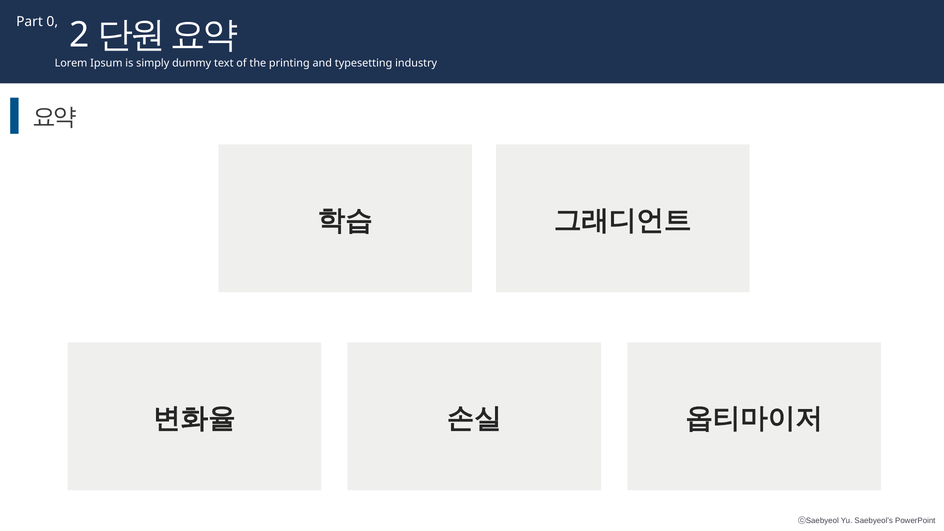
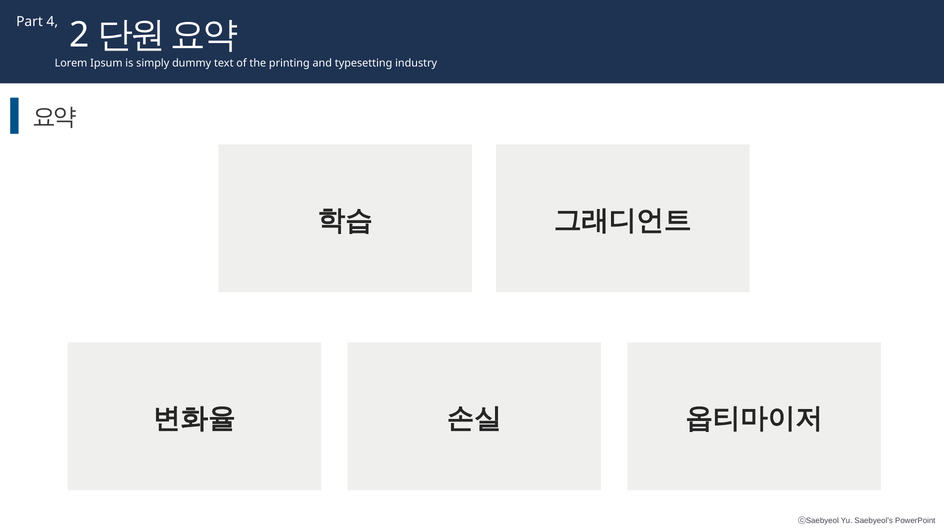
0: 0 -> 4 (52, 22)
